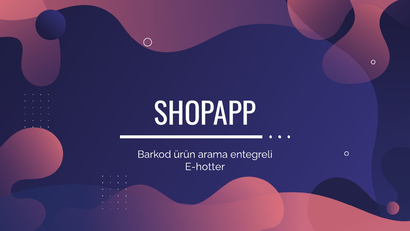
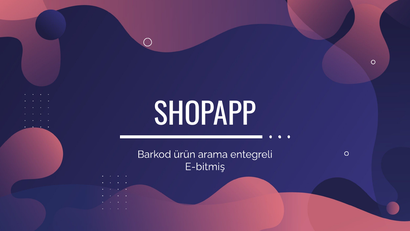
E-hotter: E-hotter -> E-bitmiş (205, 166)
